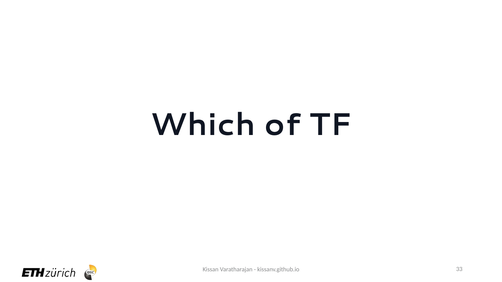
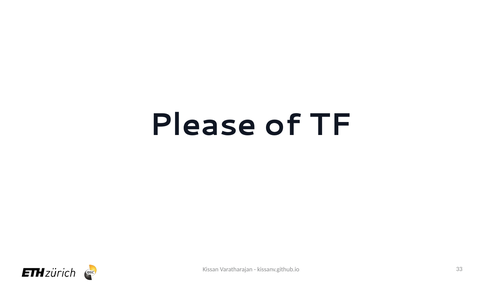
Which: Which -> Please (203, 125)
